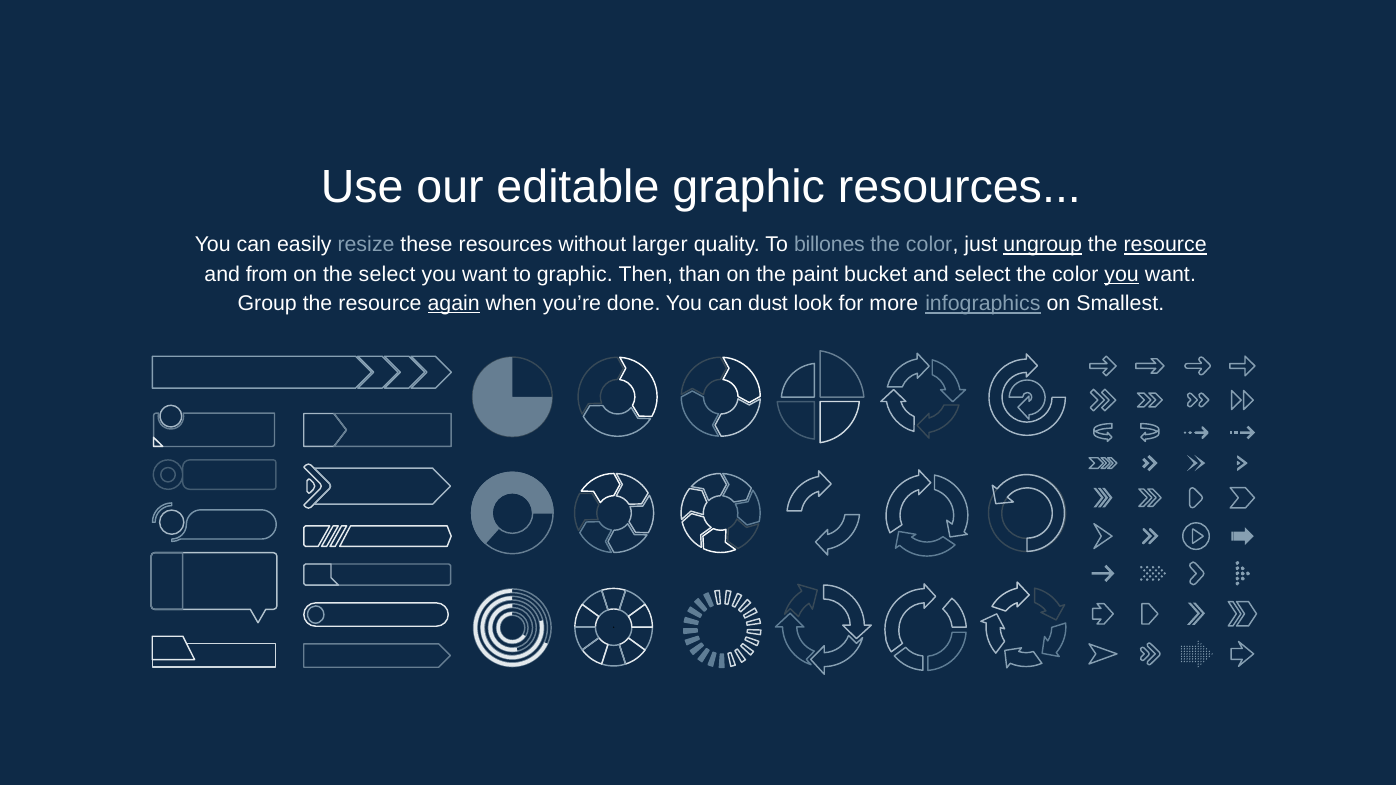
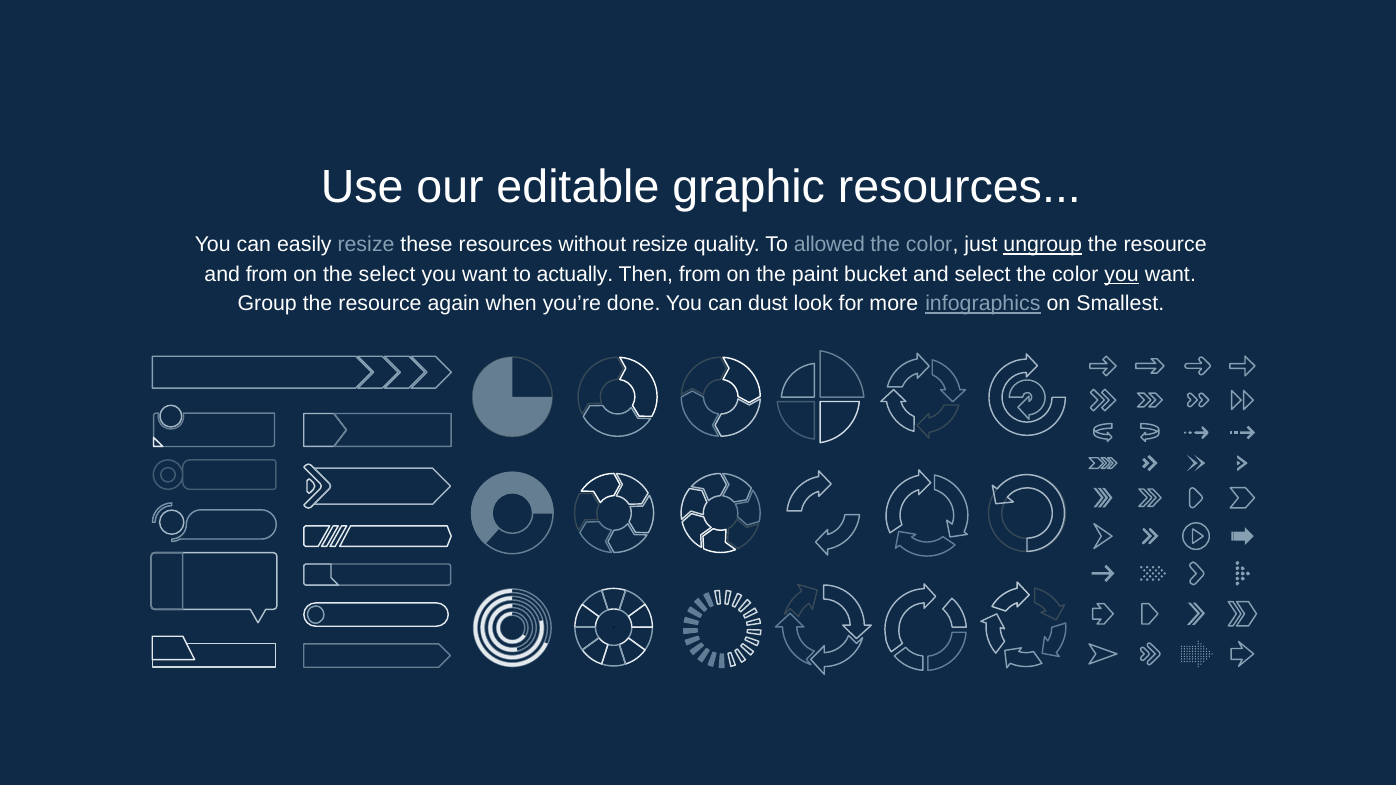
without larger: larger -> resize (660, 245)
billones: billones -> allowed (829, 245)
resource underline: present -> none (1165, 245)
to graphic: graphic -> actually (575, 274)
Then than: than -> from (700, 274)
again underline: present -> none (454, 304)
